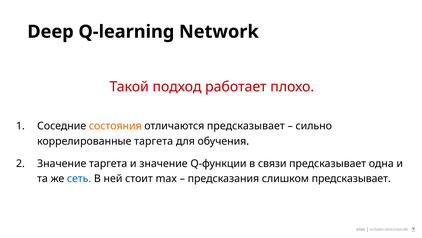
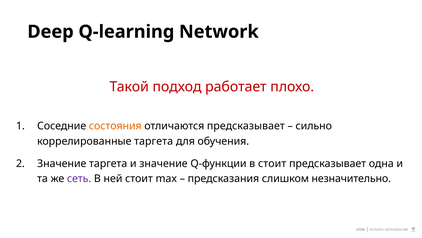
в связи: связи -> стоит (272, 163)
сеть colour: blue -> purple (79, 178)
слишком предсказывает: предсказывает -> незначительно (351, 178)
